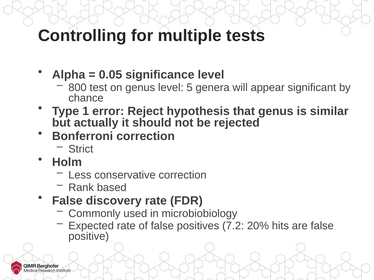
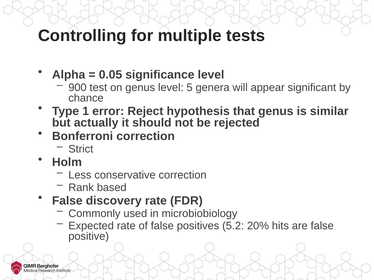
800: 800 -> 900 (77, 88)
7.2: 7.2 -> 5.2 (233, 226)
